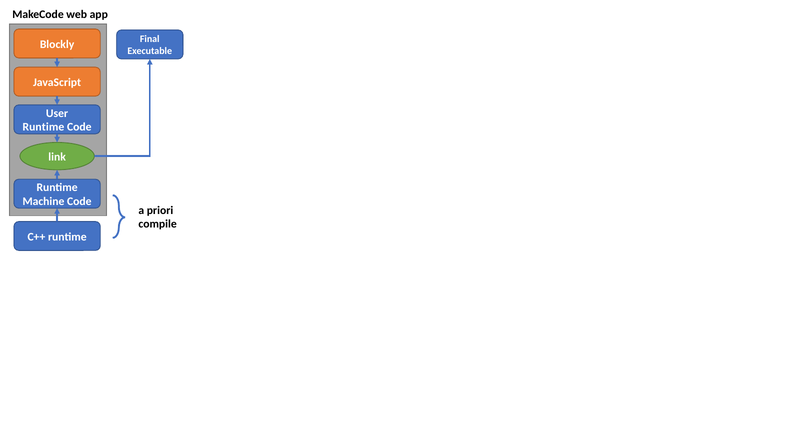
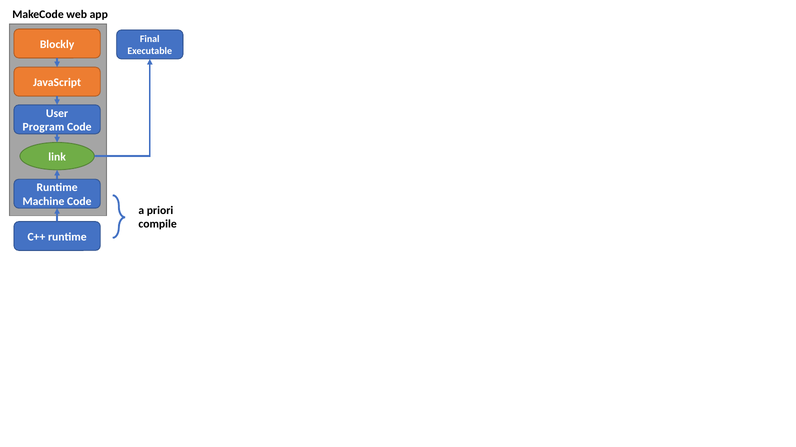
Runtime: Runtime -> Program (43, 127)
